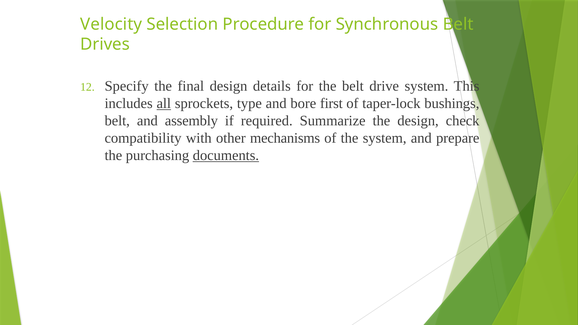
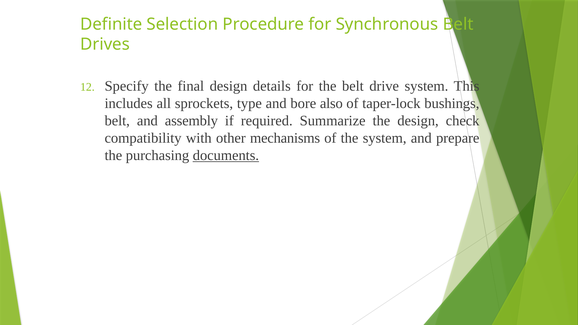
Velocity: Velocity -> Definite (111, 24)
all underline: present -> none (164, 103)
first: first -> also (331, 103)
